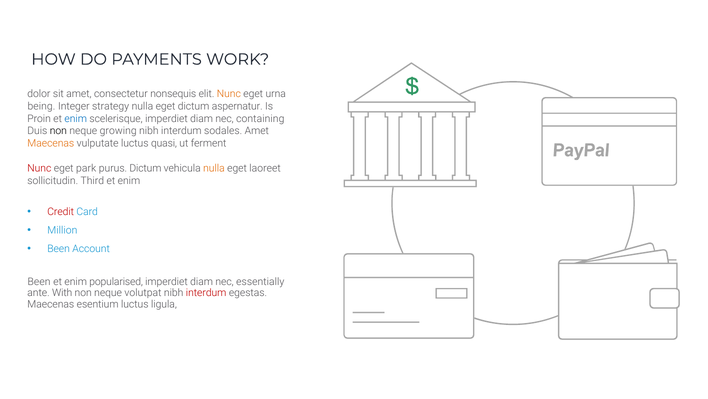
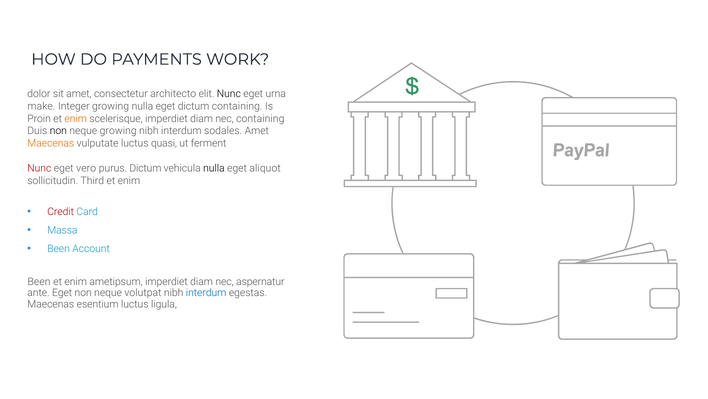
nonsequis: nonsequis -> architecto (173, 94)
Nunc colour: orange -> black (229, 94)
being: being -> make (41, 106)
Integer strategy: strategy -> growing (111, 106)
dictum aspernatur: aspernatur -> containing (237, 106)
enim colour: blue -> orange (76, 118)
park: park -> vero (86, 168)
nulla colour: orange -> black (214, 168)
laoreet: laoreet -> aliquot (265, 168)
Million: Million -> Massa (62, 230)
popularised: popularised -> ametipsum (116, 281)
essentially: essentially -> aspernatur (260, 281)
ante With: With -> Eget (62, 292)
interdum colour: red -> blue (206, 292)
